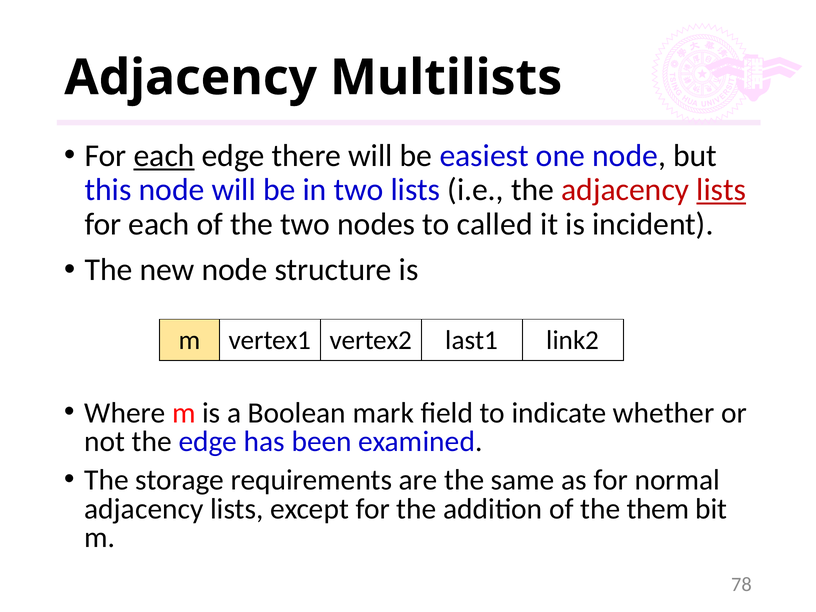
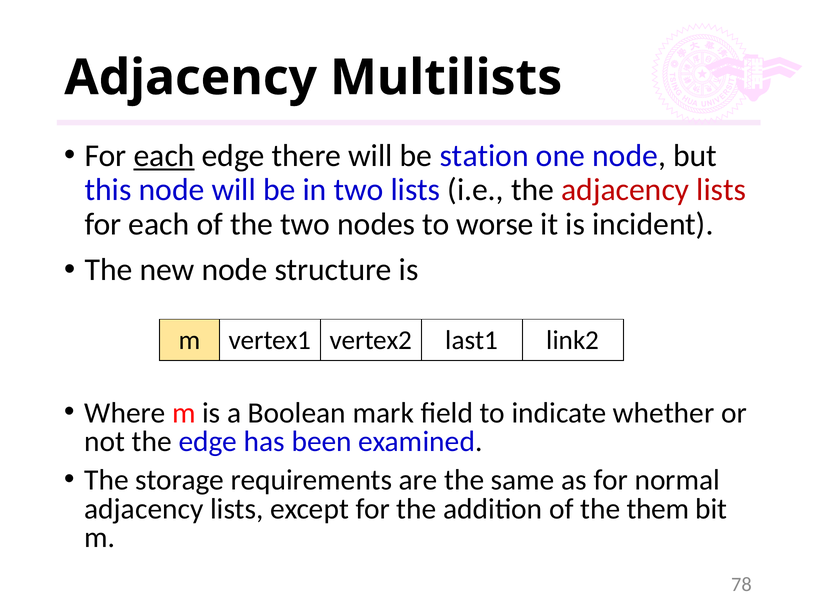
easiest: easiest -> station (484, 156)
lists underline: present -> none (721, 190)
called: called -> worse (495, 224)
